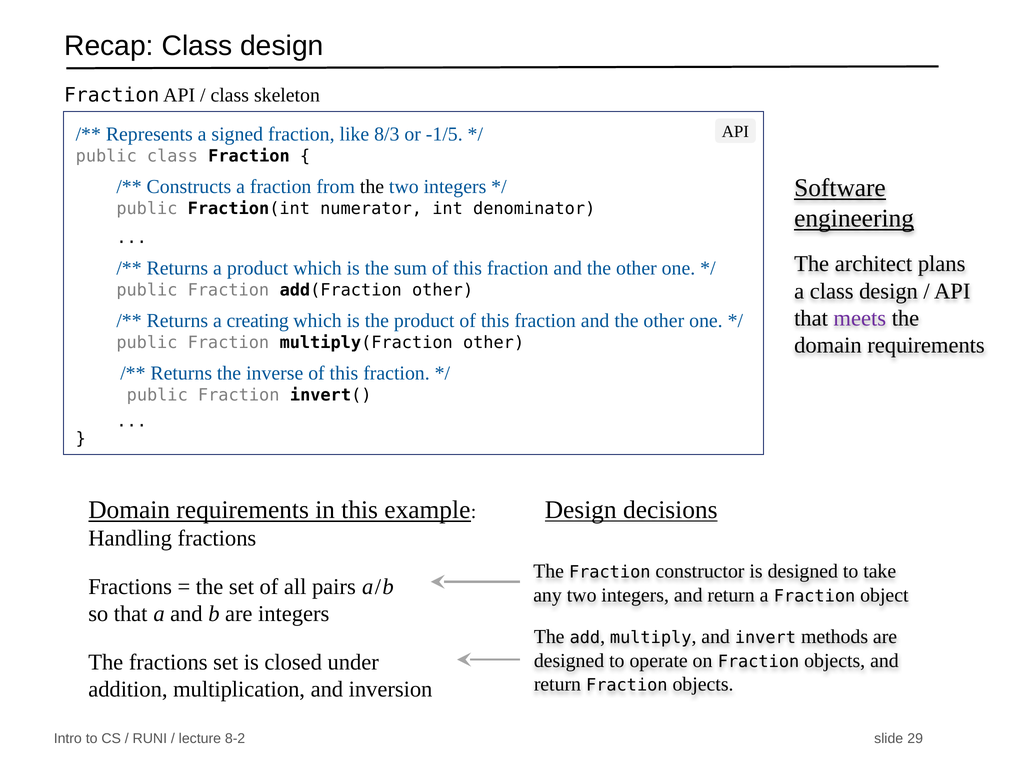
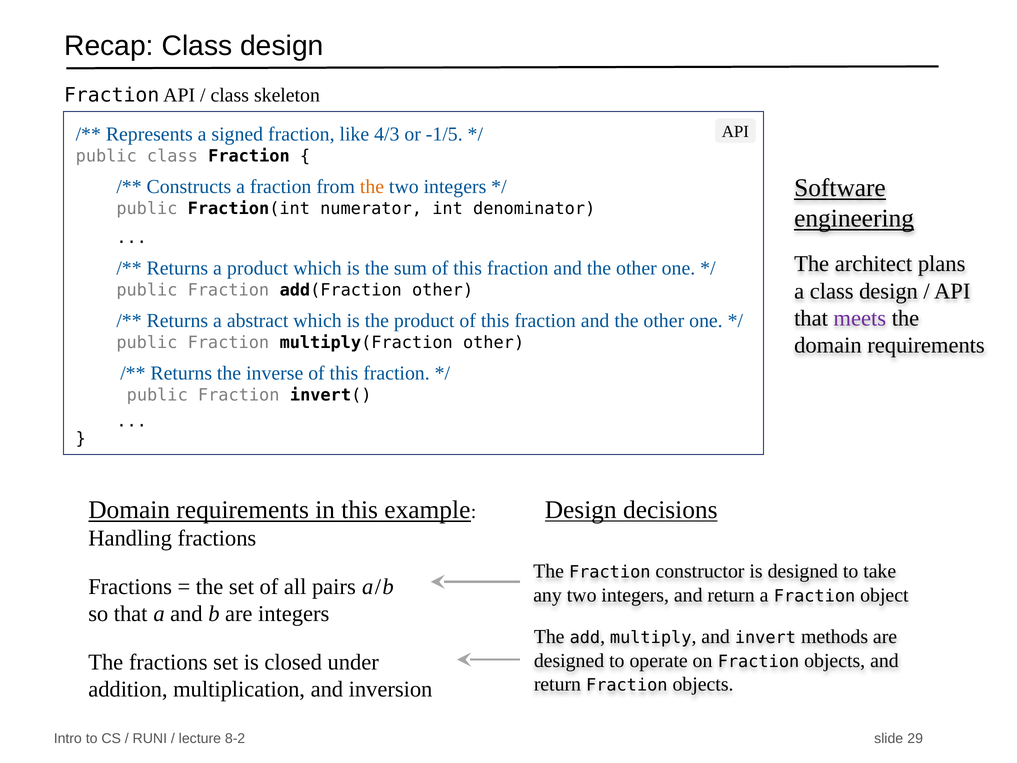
8/3: 8/3 -> 4/3 (387, 134)
the colour: black -> orange (372, 187)
creating: creating -> abstract (258, 321)
